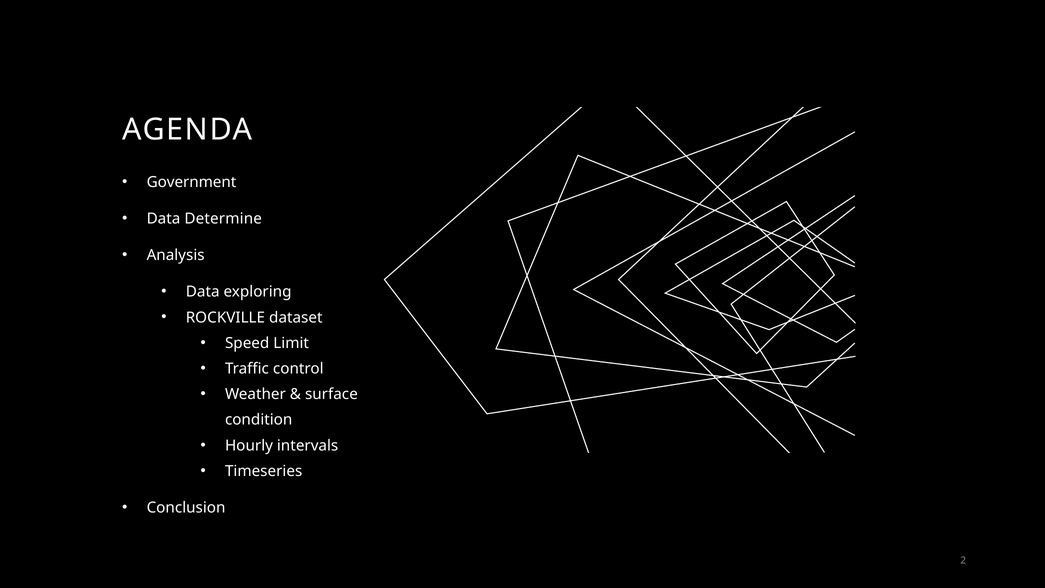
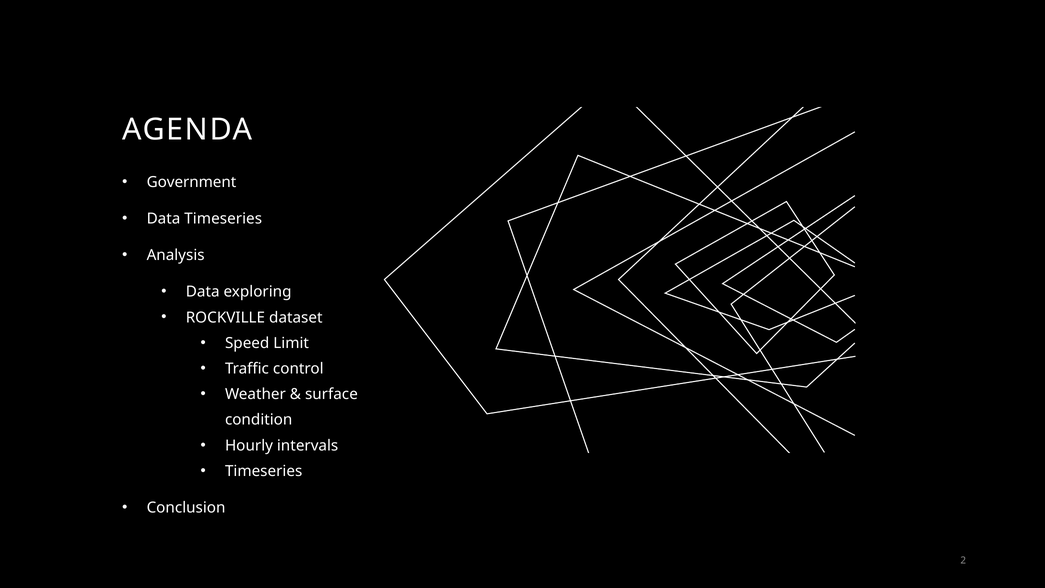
Data Determine: Determine -> Timeseries (223, 219)
